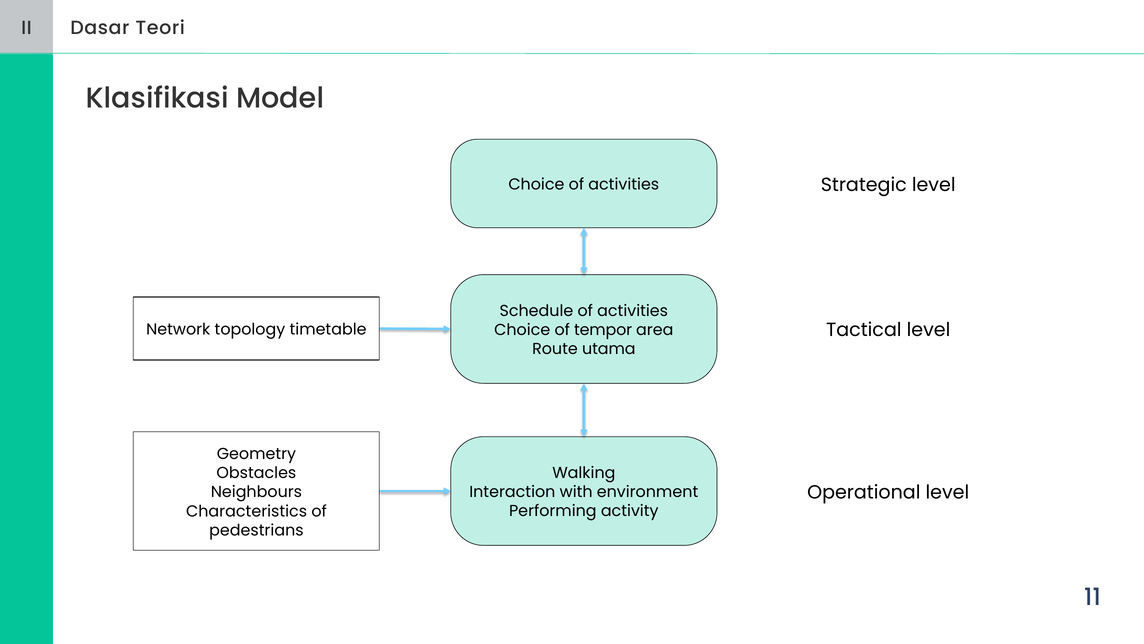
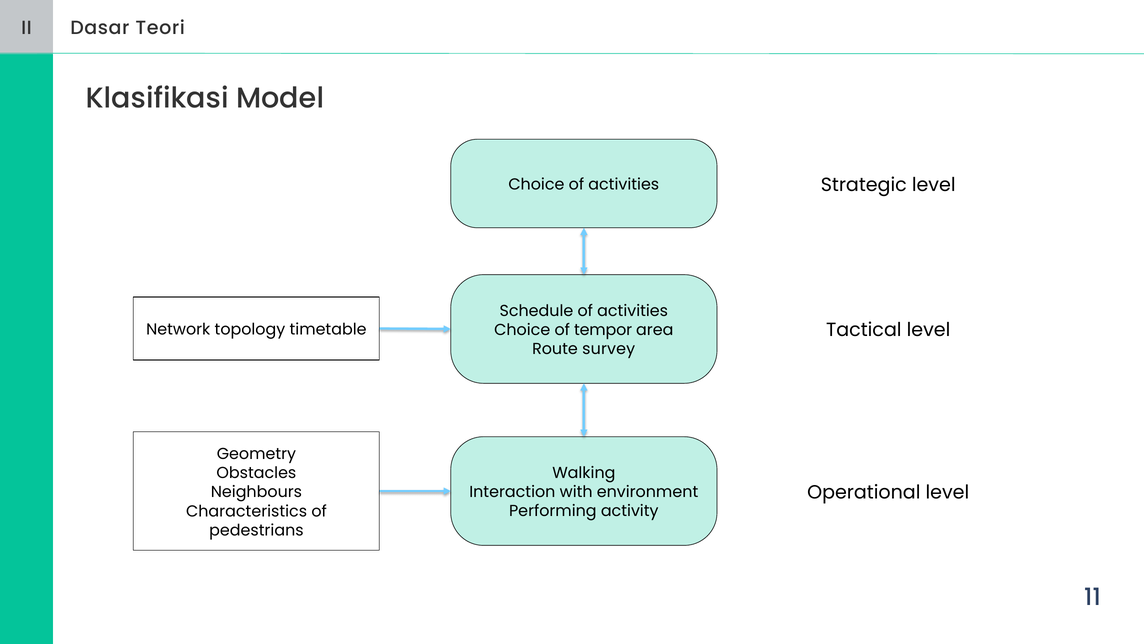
utama: utama -> survey (609, 349)
